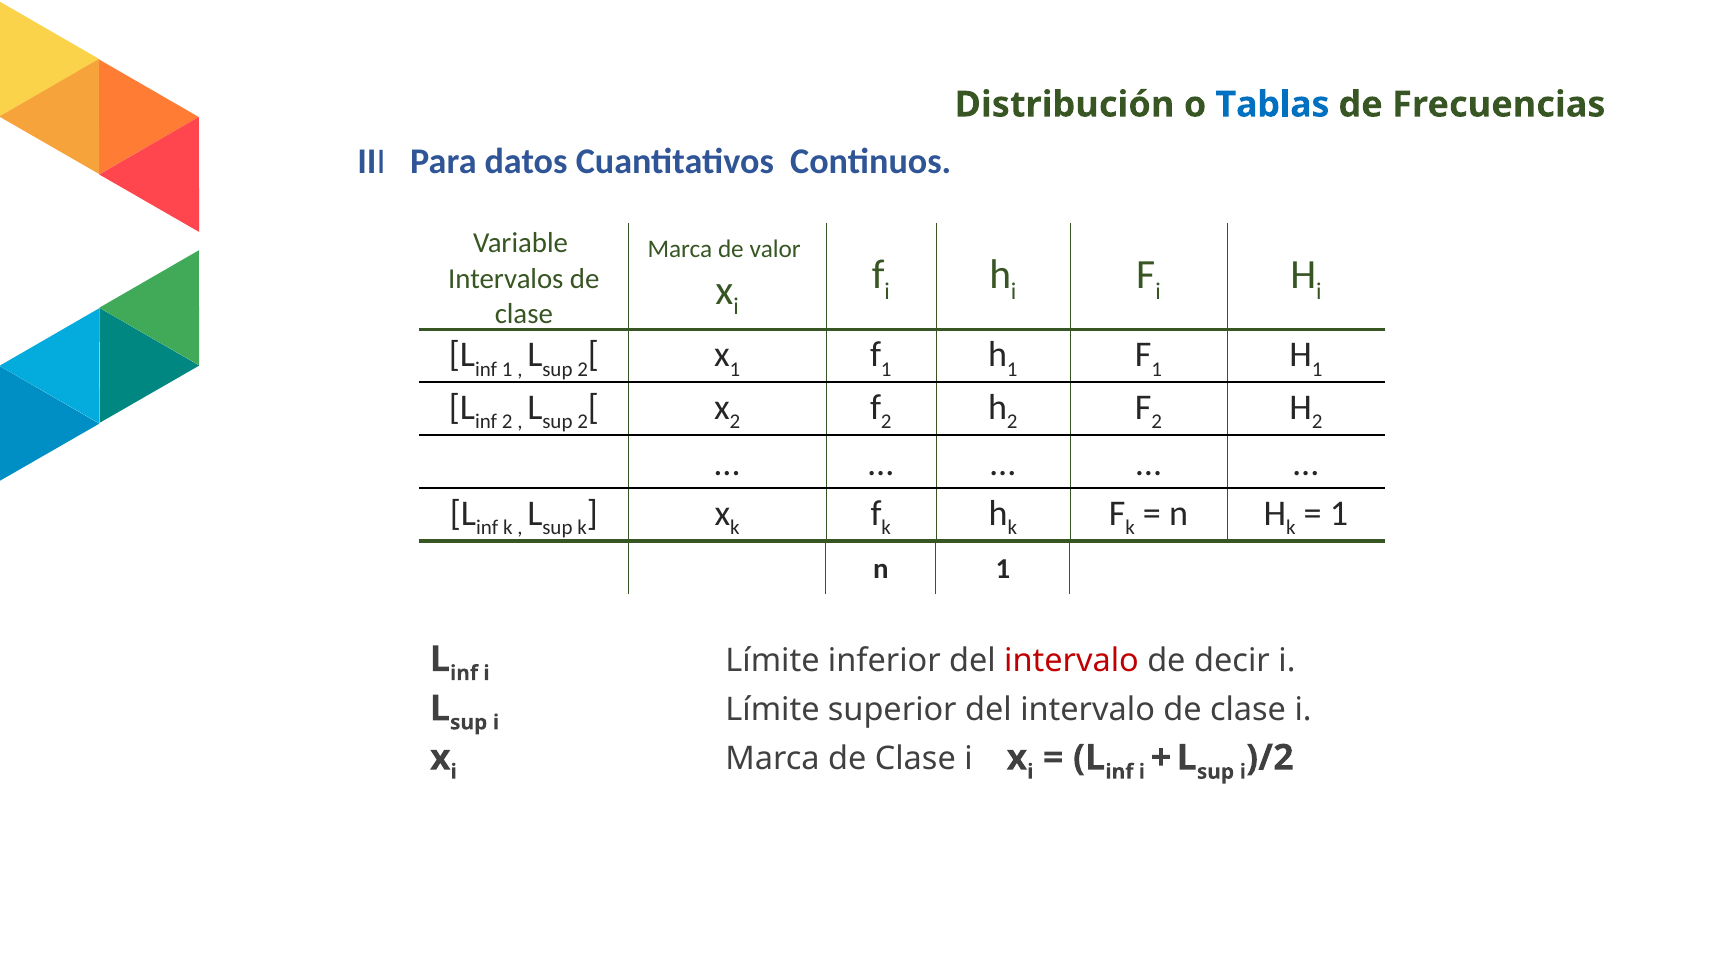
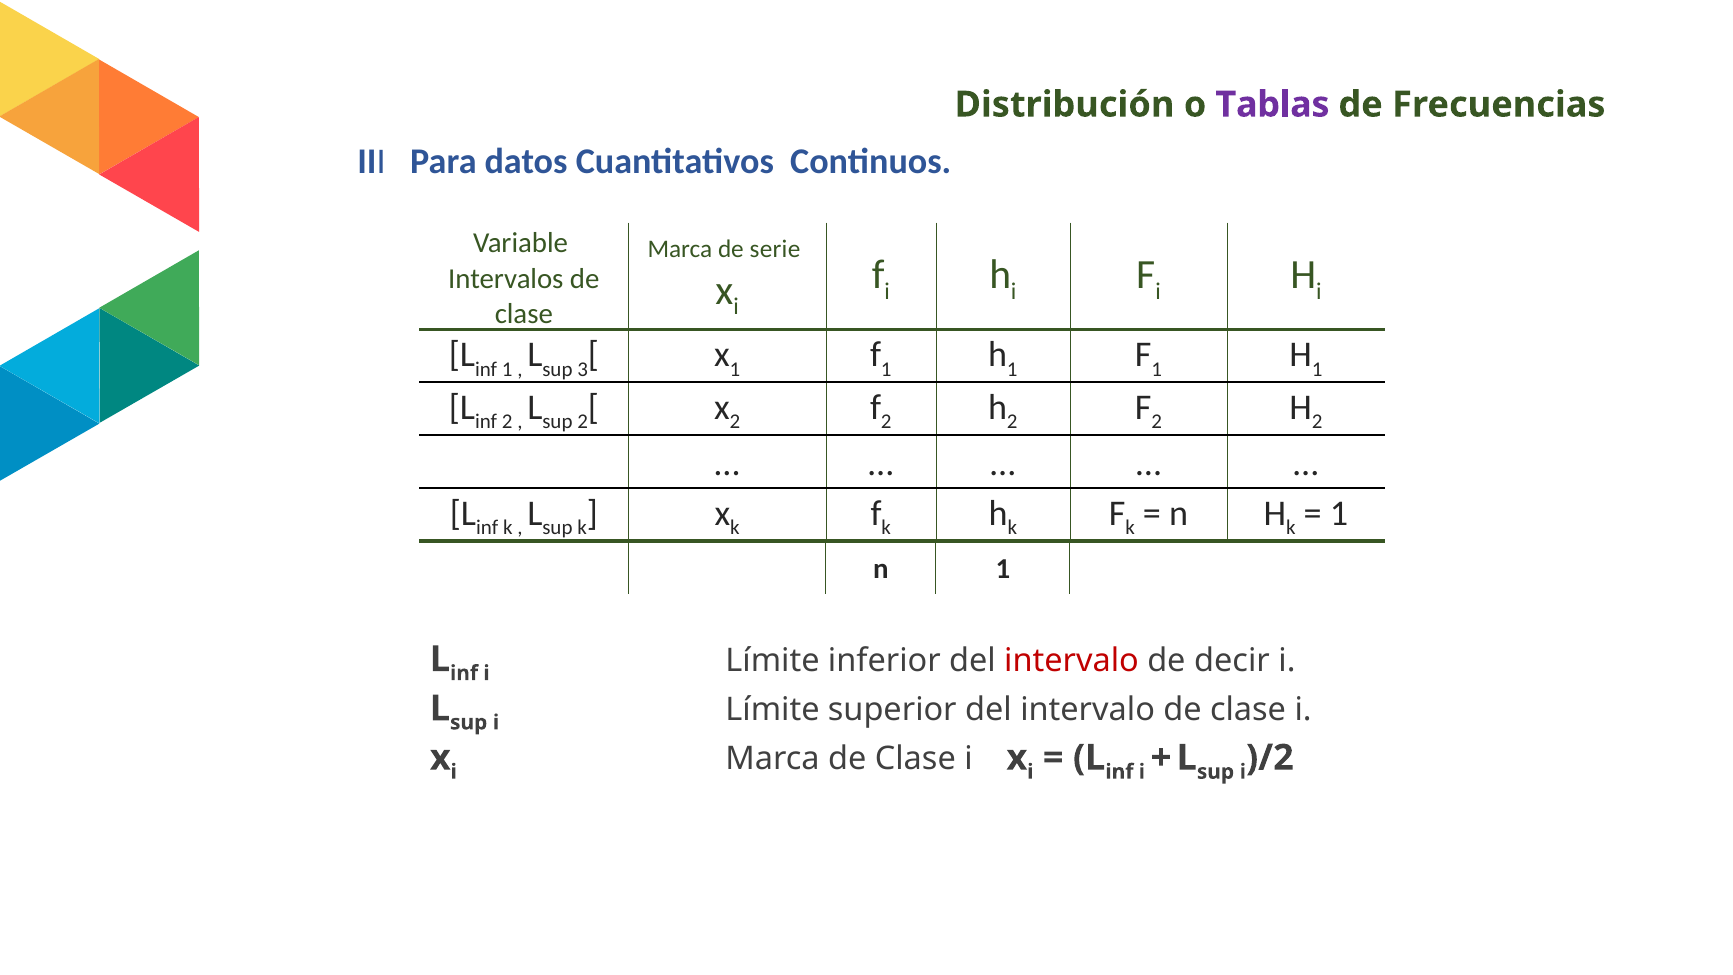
Tablas colour: blue -> purple (1273, 105)
valor: valor -> serie (775, 249)
2: 2 -> 3 (583, 369)
